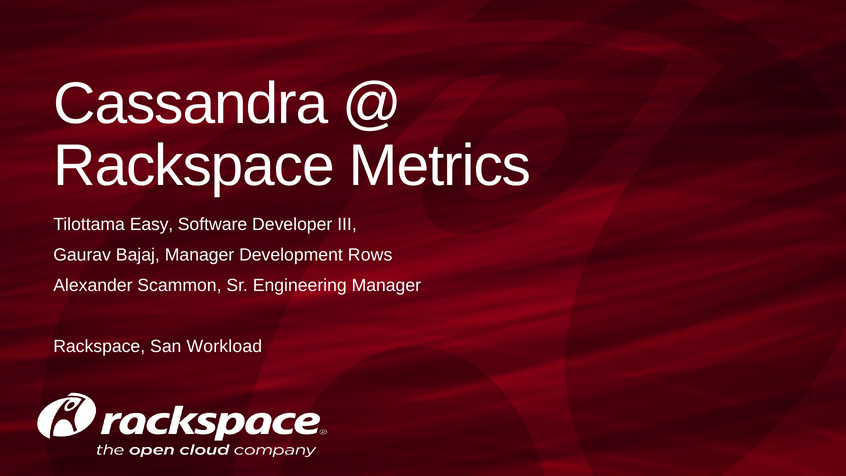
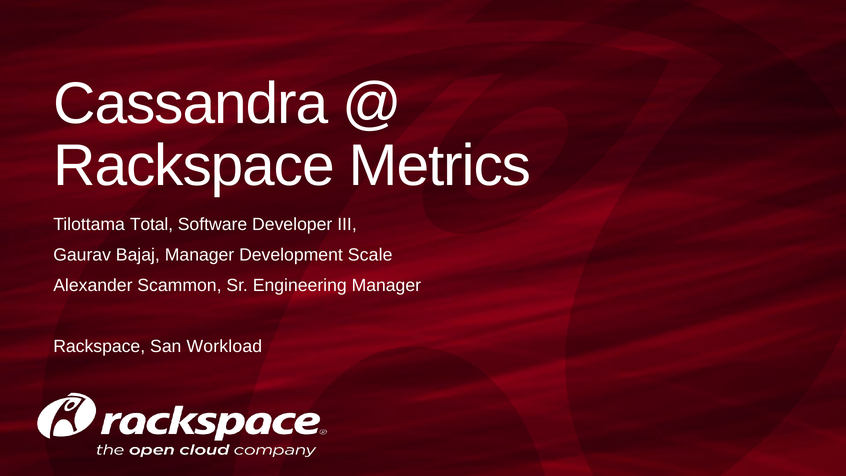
Easy: Easy -> Total (151, 224)
Rows: Rows -> Scale (370, 255)
